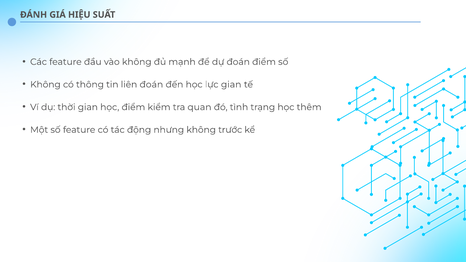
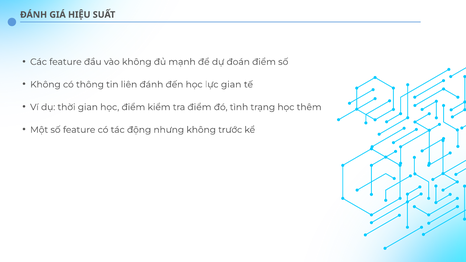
liên đoán: đoán -> đánh (151, 85)
tra quan: quan -> điểm (199, 107)
